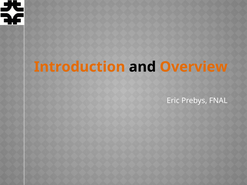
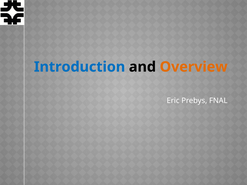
Introduction colour: orange -> blue (80, 67)
